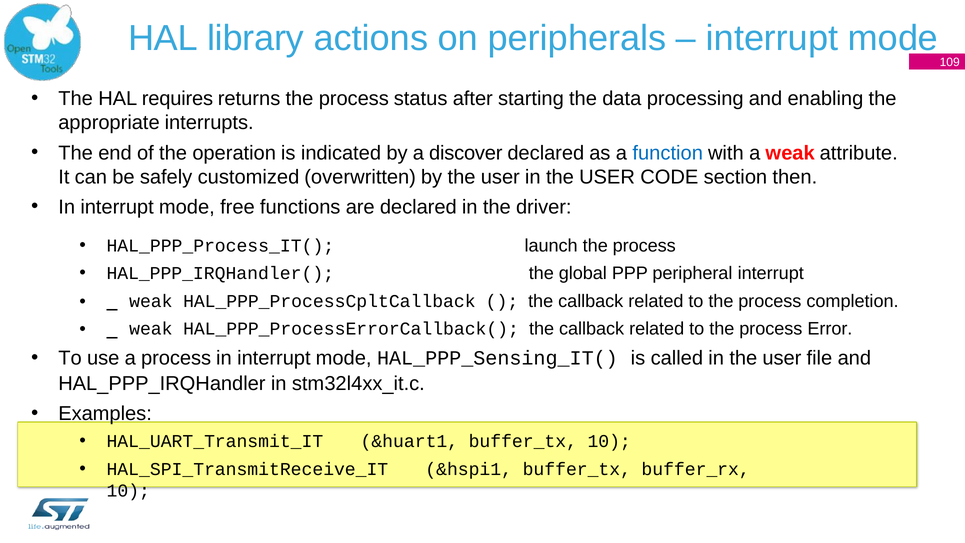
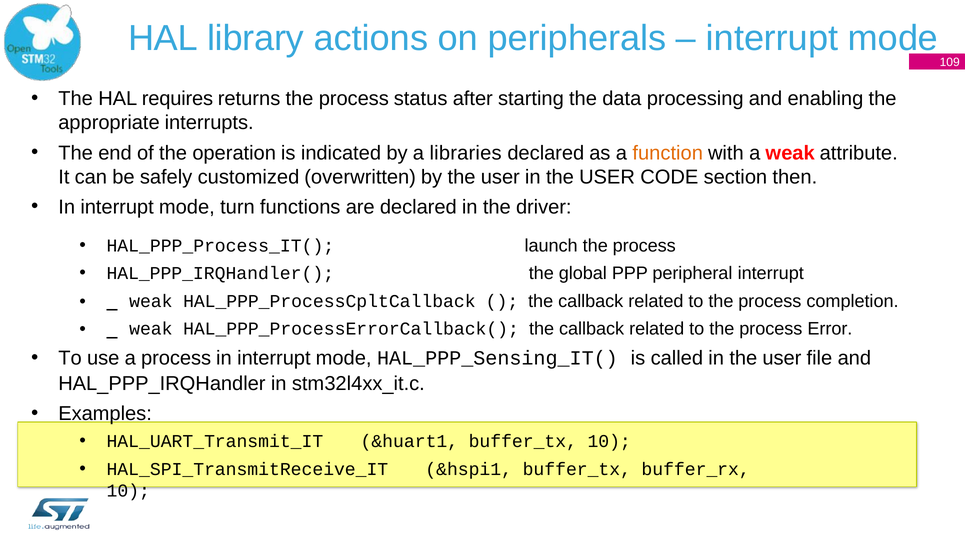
discover: discover -> libraries (466, 153)
function colour: blue -> orange (668, 153)
free: free -> turn (237, 207)
